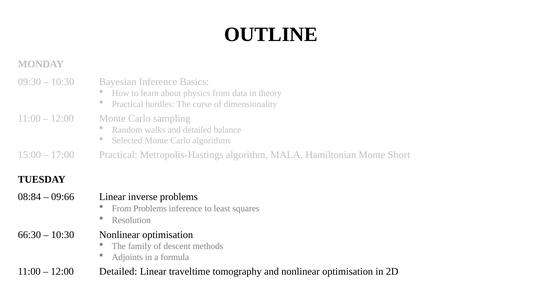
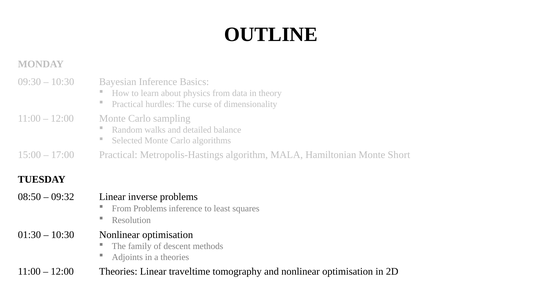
08:84: 08:84 -> 08:50 (29, 197)
09:66: 09:66 -> 09:32 (63, 197)
66:30: 66:30 -> 01:30 (29, 235)
a formula: formula -> theories (175, 257)
12:00 Detailed: Detailed -> Theories (118, 271)
